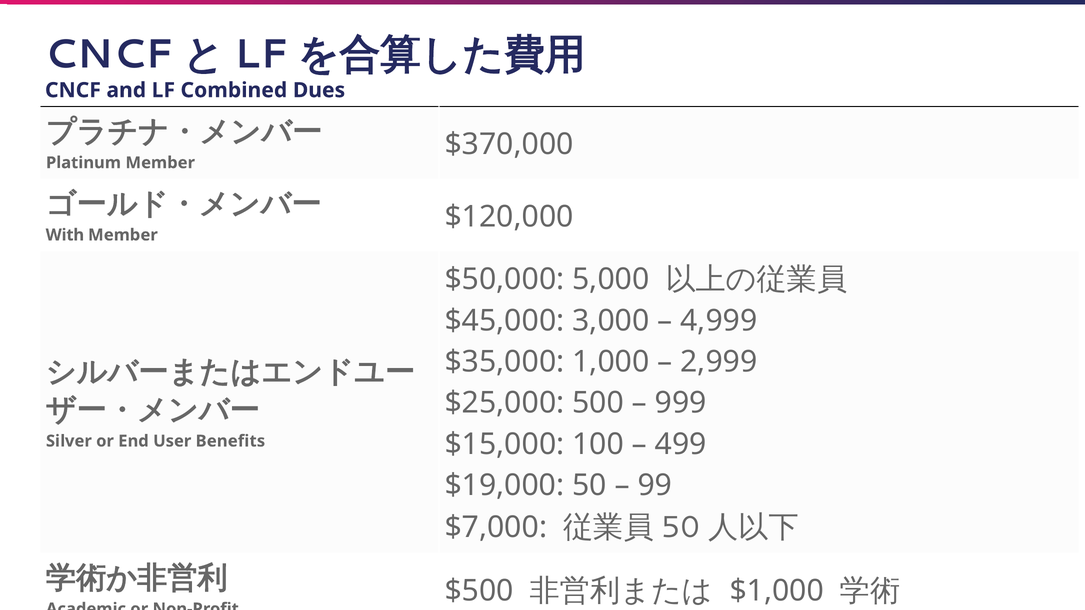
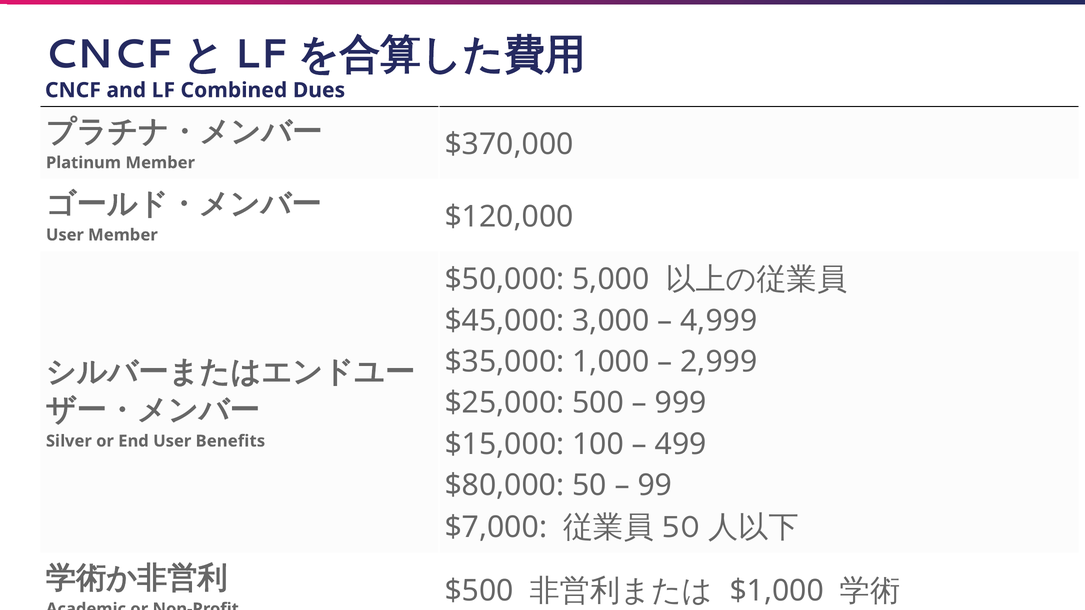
With: With -> User (65, 235)
$19,000: $19,000 -> $80,000 (504, 486)
